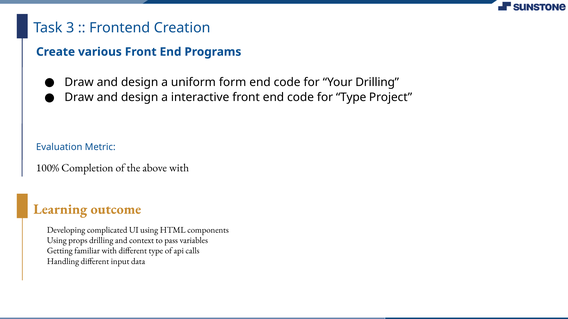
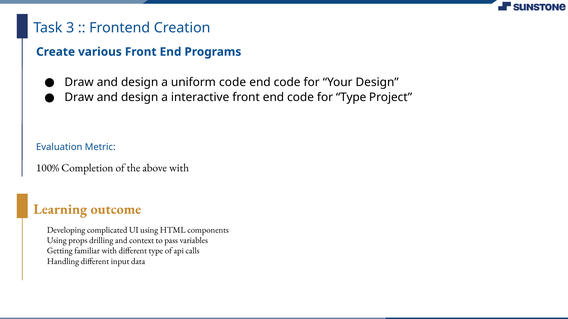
uniform form: form -> code (233, 82)
Your Drilling: Drilling -> Design (377, 82)
